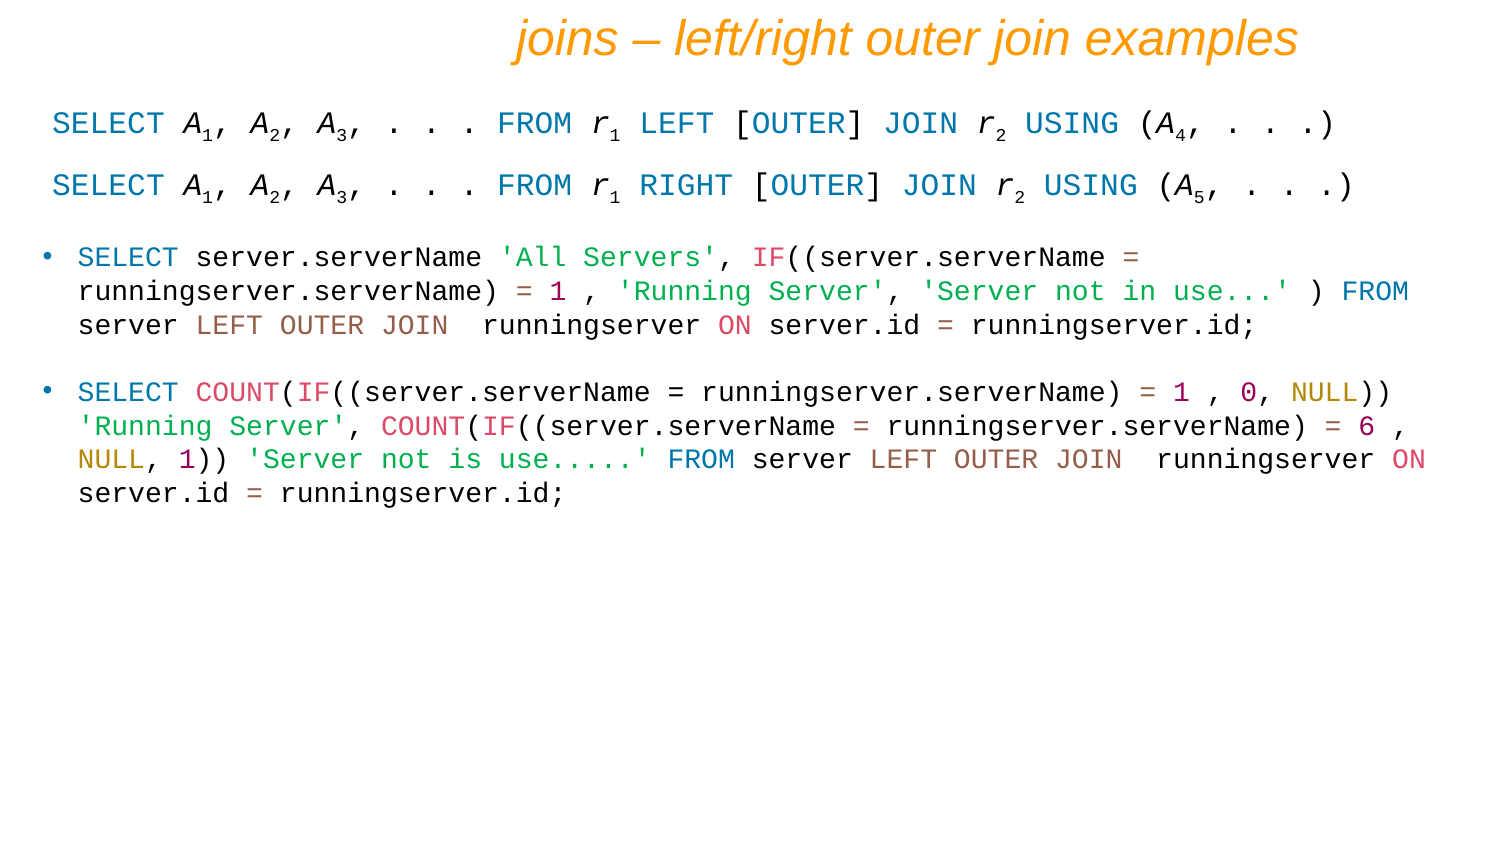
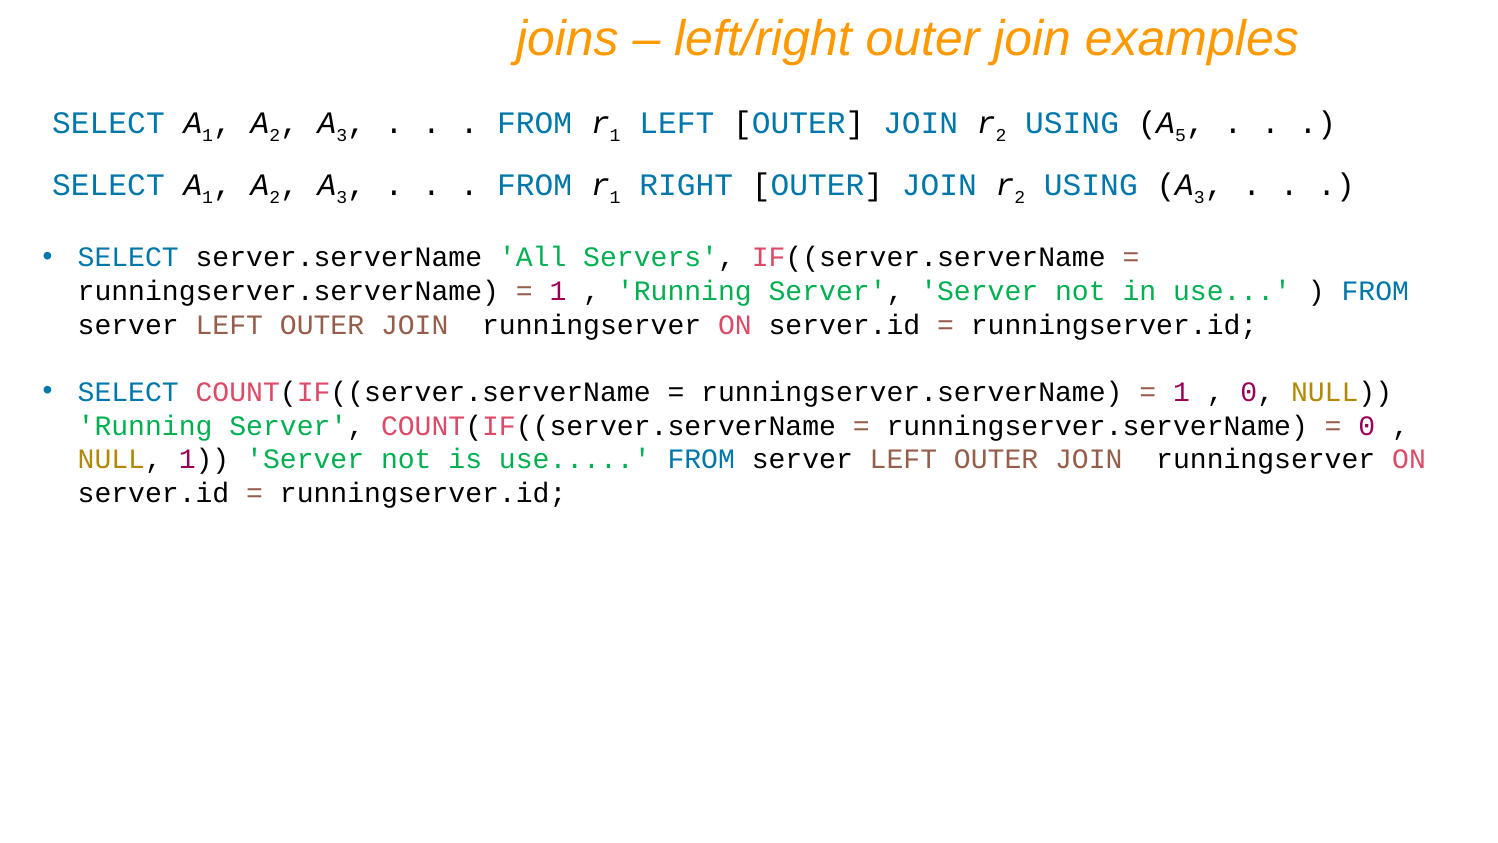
4: 4 -> 5 (1181, 136)
5: 5 -> 3 (1199, 197)
6: 6 -> 0 (1367, 426)
